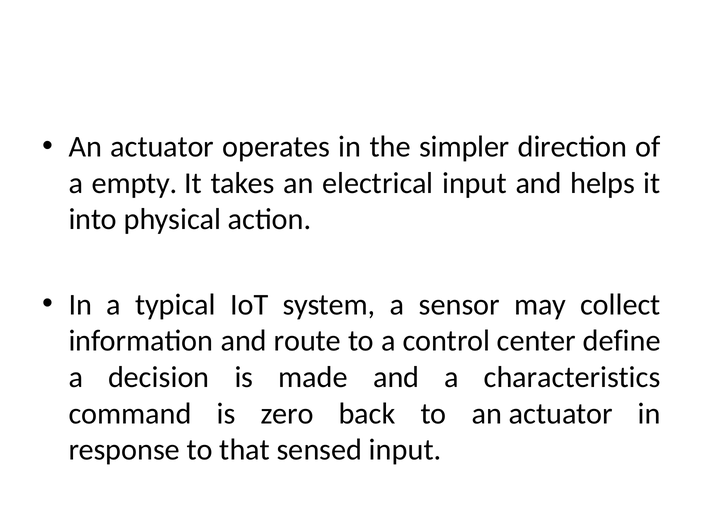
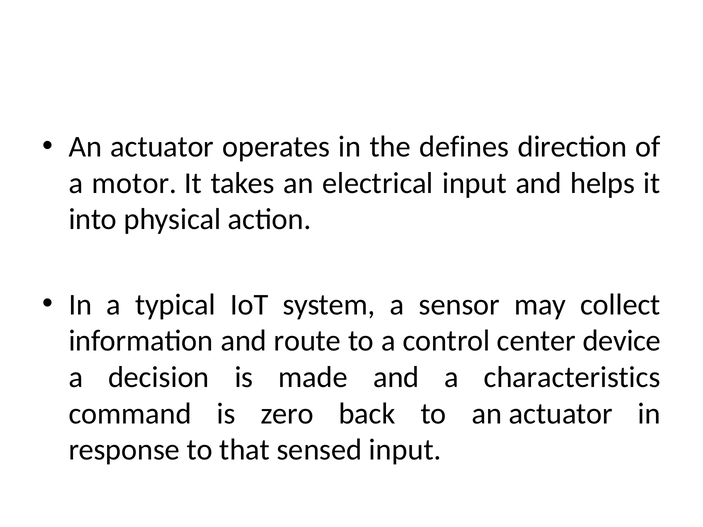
simpler: simpler -> defines (464, 147)
empty: empty -> motor (134, 183)
define: define -> device (622, 341)
